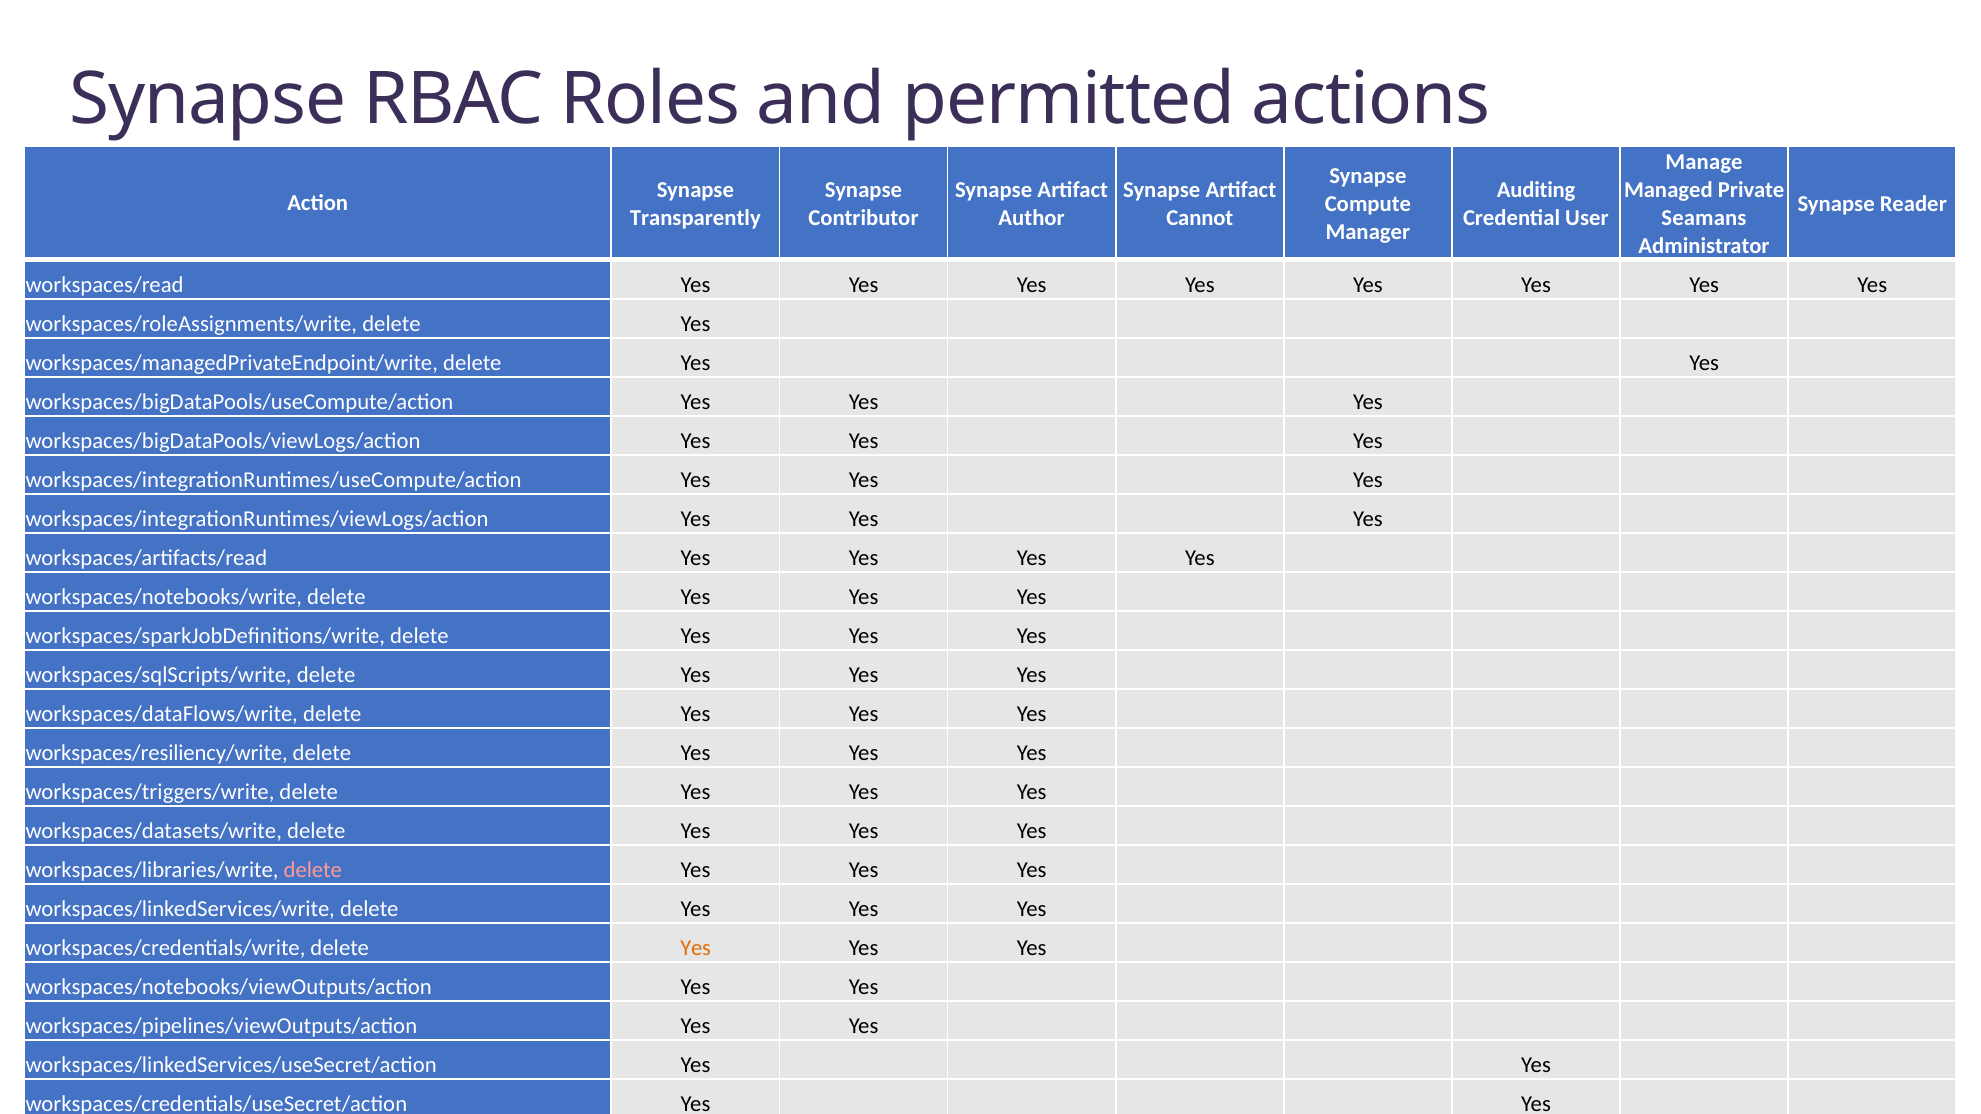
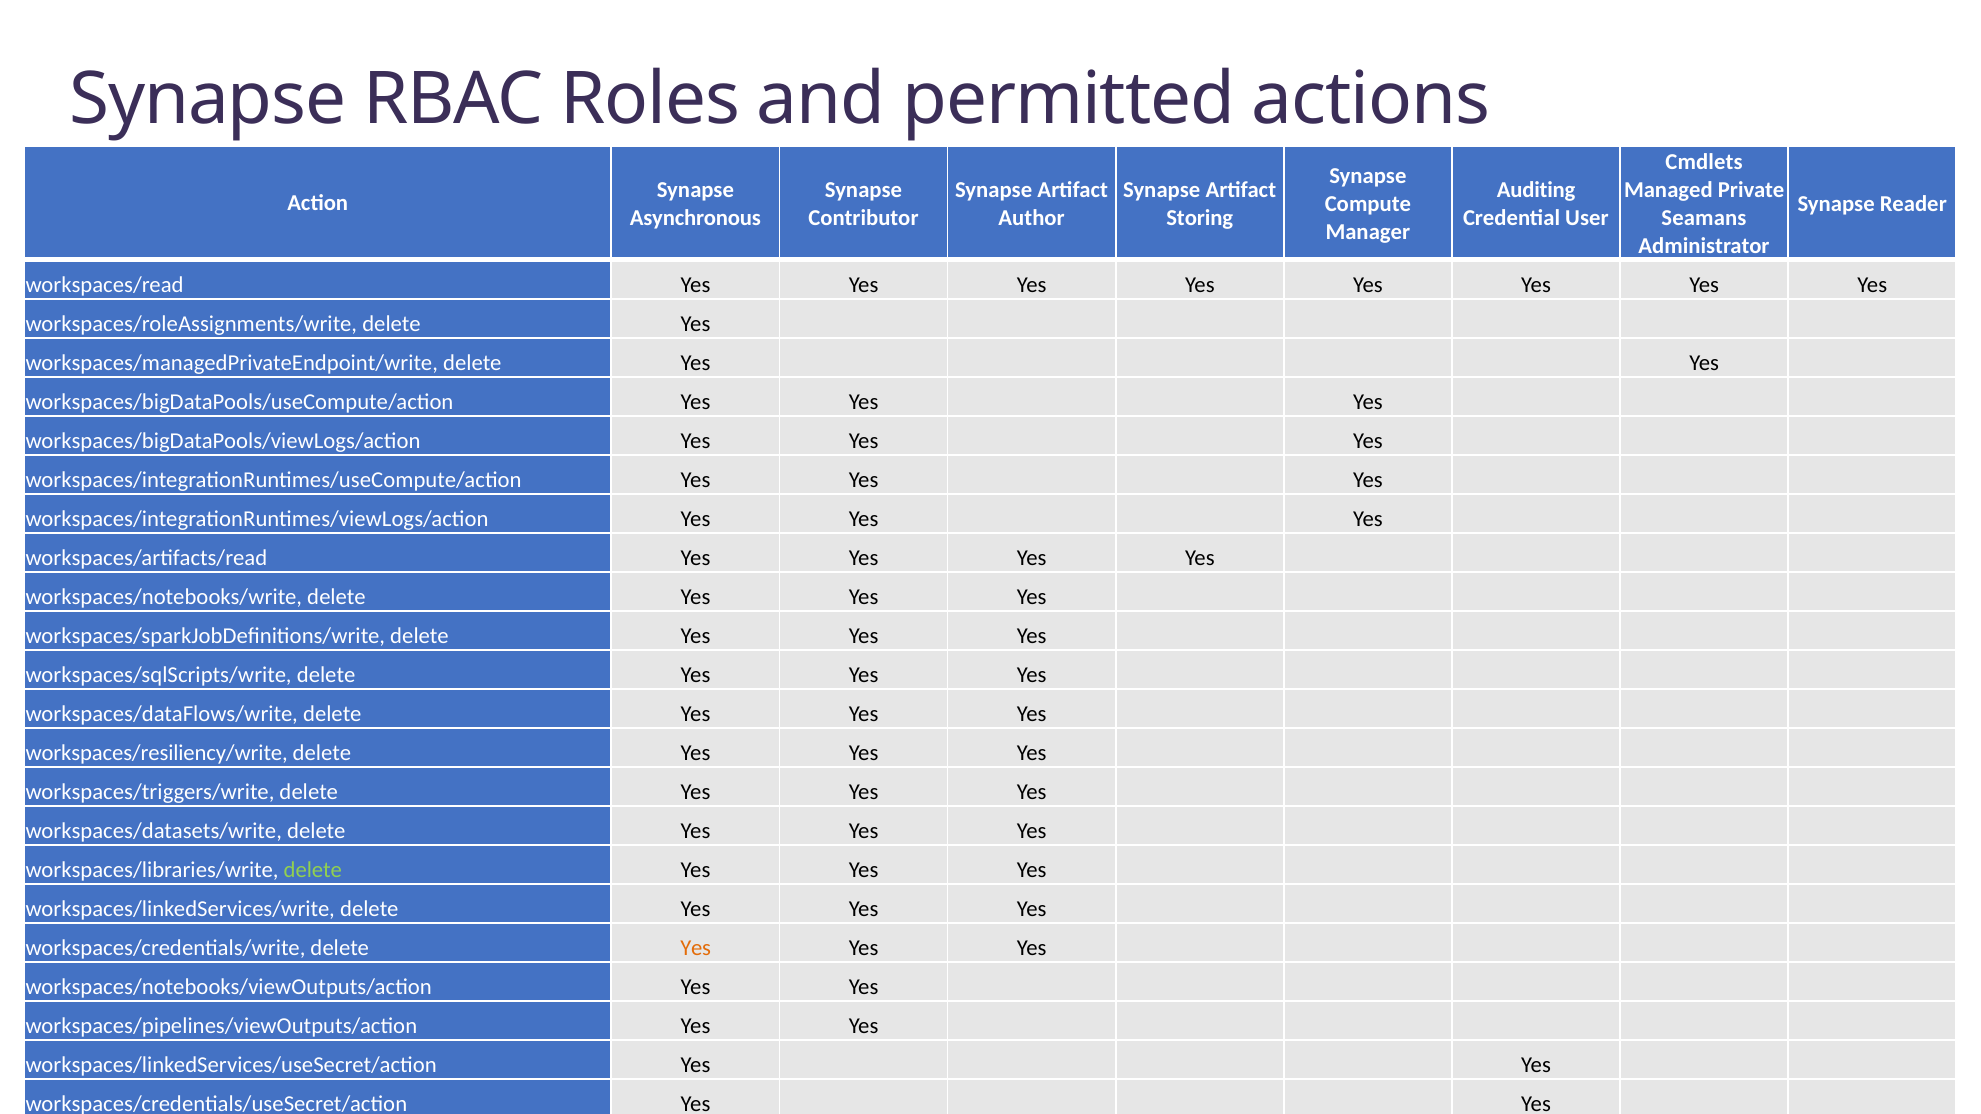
Manage: Manage -> Cmdlets (1704, 162)
Transparently: Transparently -> Asynchronous (695, 218)
Cannot: Cannot -> Storing (1200, 218)
delete colour: pink -> light green (313, 870)
